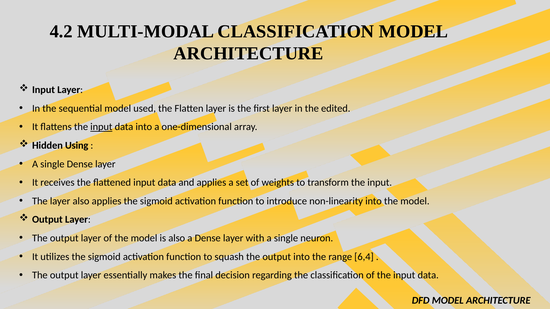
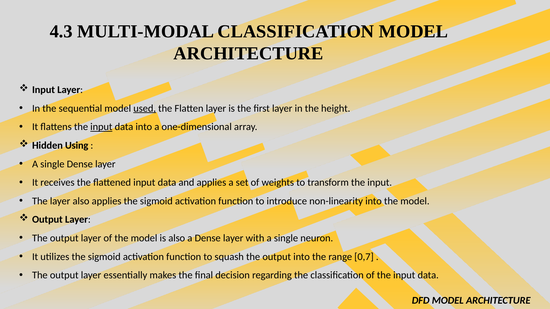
4.2: 4.2 -> 4.3 (61, 31)
used underline: none -> present (145, 108)
edited: edited -> height (336, 108)
6,4: 6,4 -> 0,7 (364, 257)
